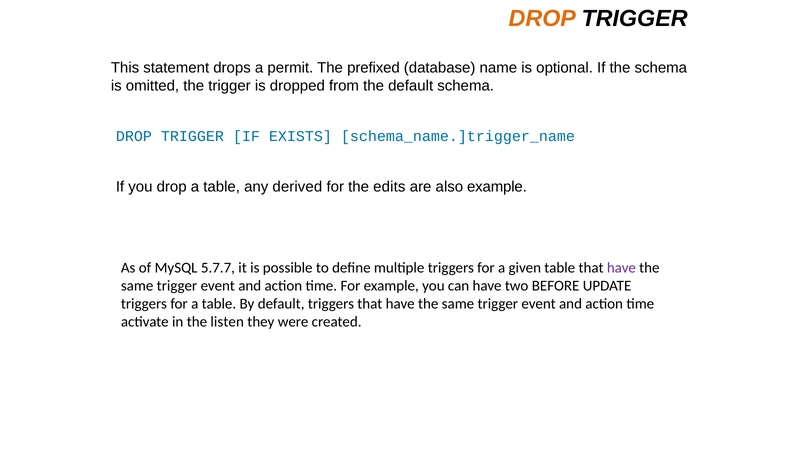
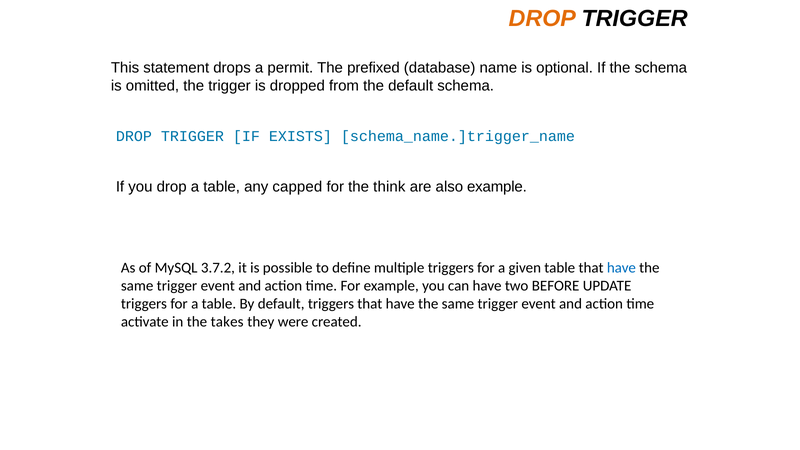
derived: derived -> capped (297, 187)
edits: edits -> think (389, 187)
5.7.7: 5.7.7 -> 3.7.2 (218, 268)
have colour: purple -> blue (621, 268)
listen: listen -> takes (227, 322)
